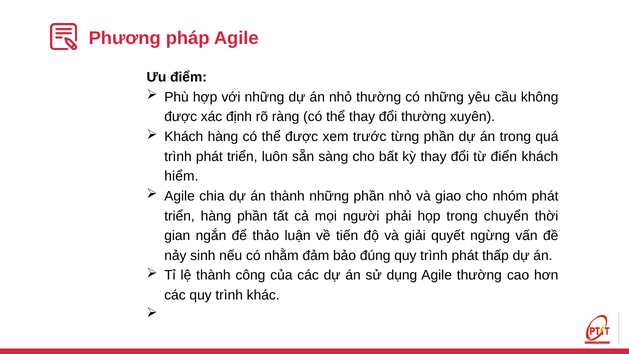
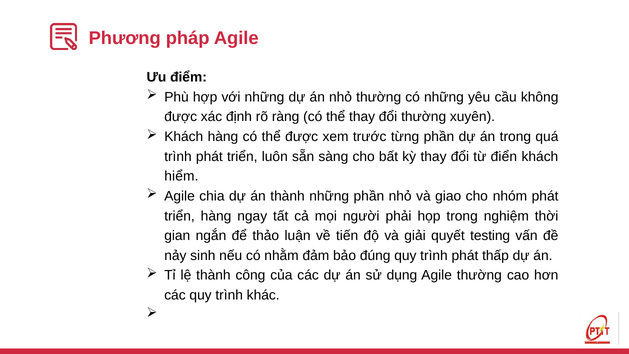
hàng phần: phần -> ngay (252, 216)
chuyển: chuyển -> nghiệm (506, 216)
ngừng: ngừng -> testing (490, 236)
